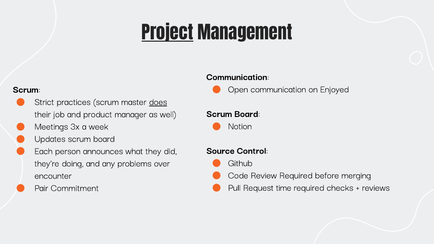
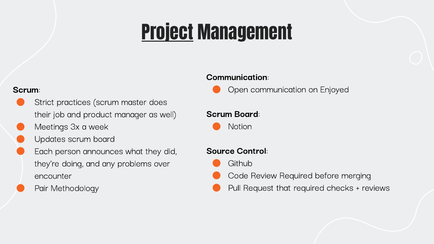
does underline: present -> none (158, 102)
time: time -> that (284, 187)
Commitment: Commitment -> Methodology (75, 188)
